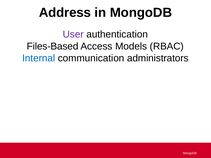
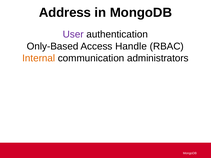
Files-Based: Files-Based -> Only-Based (53, 46)
Models: Models -> Handle (131, 46)
Internal colour: blue -> orange (39, 58)
